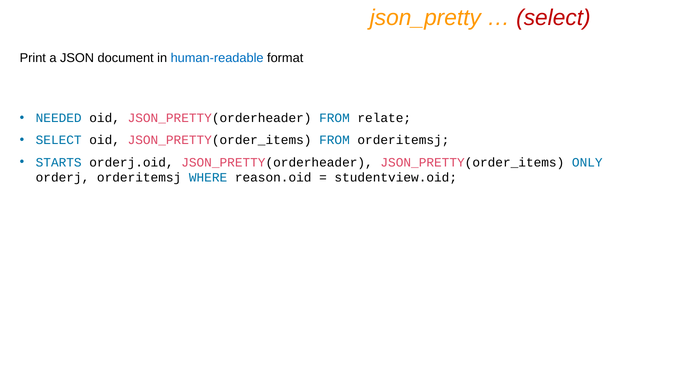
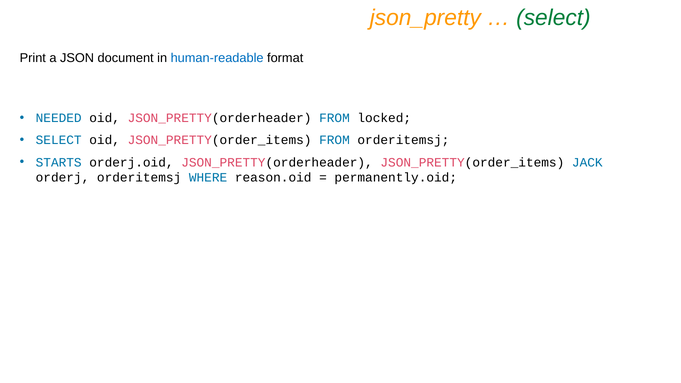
select colour: red -> green (553, 18)
relate: relate -> locked (384, 118)
ONLY: ONLY -> JACK (587, 162)
studentview.oid: studentview.oid -> permanently.oid (396, 178)
